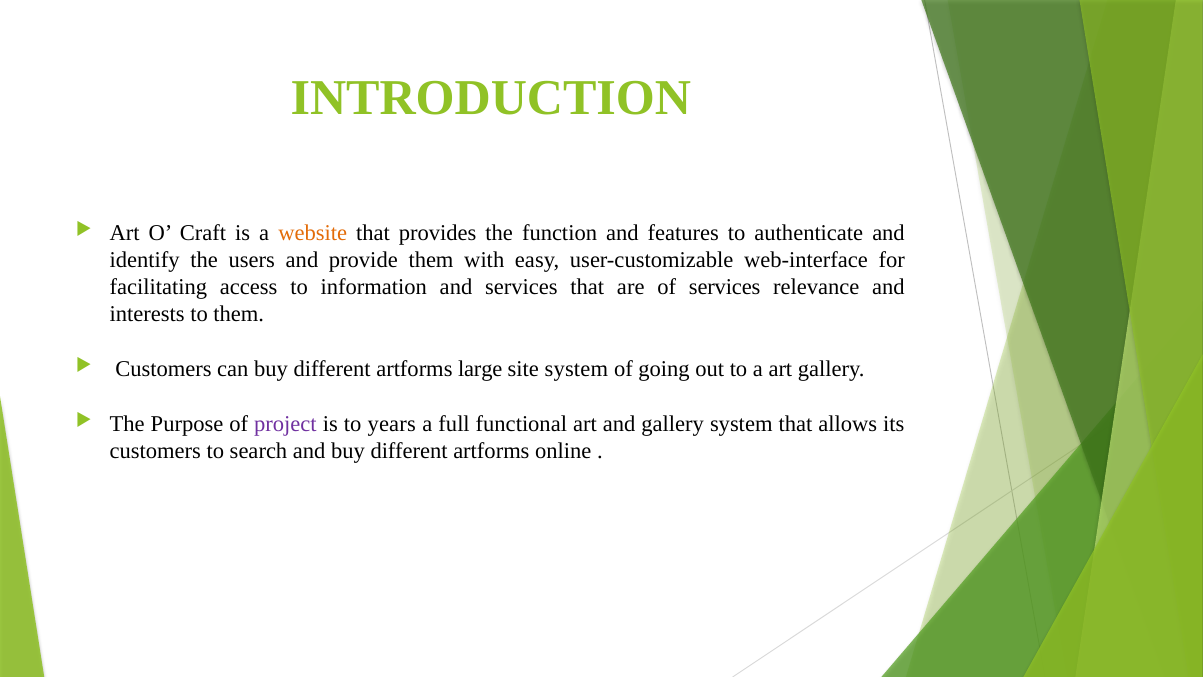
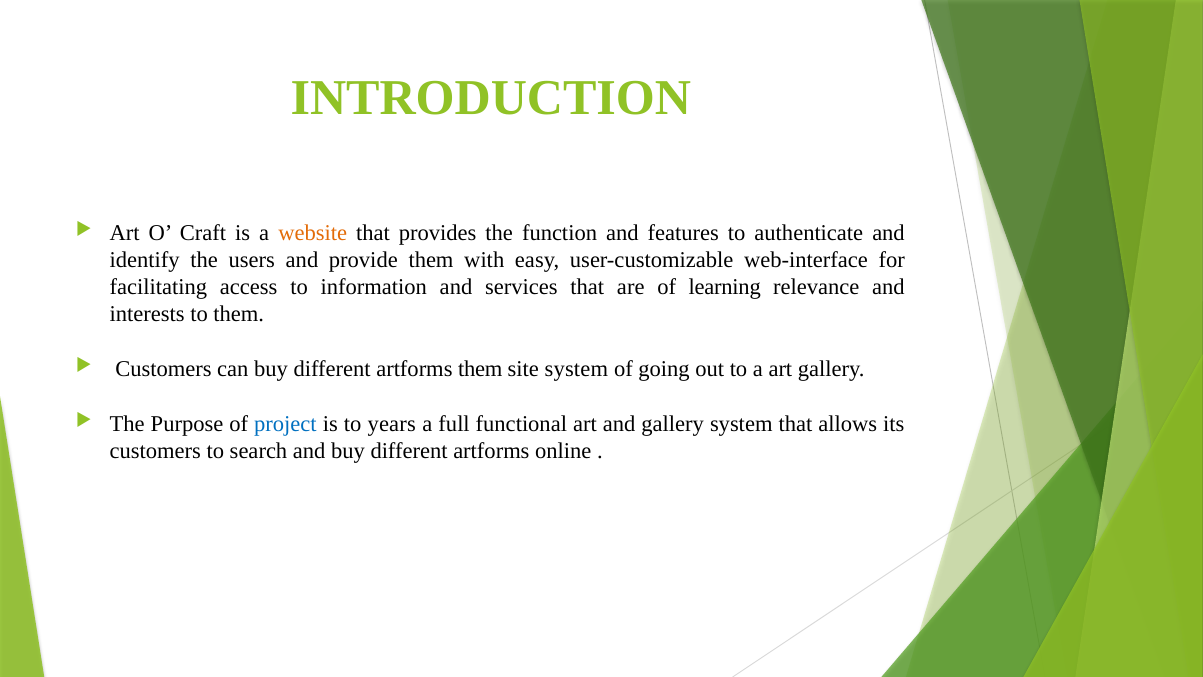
of services: services -> learning (725, 287)
artforms large: large -> them (480, 369)
project colour: purple -> blue (285, 424)
